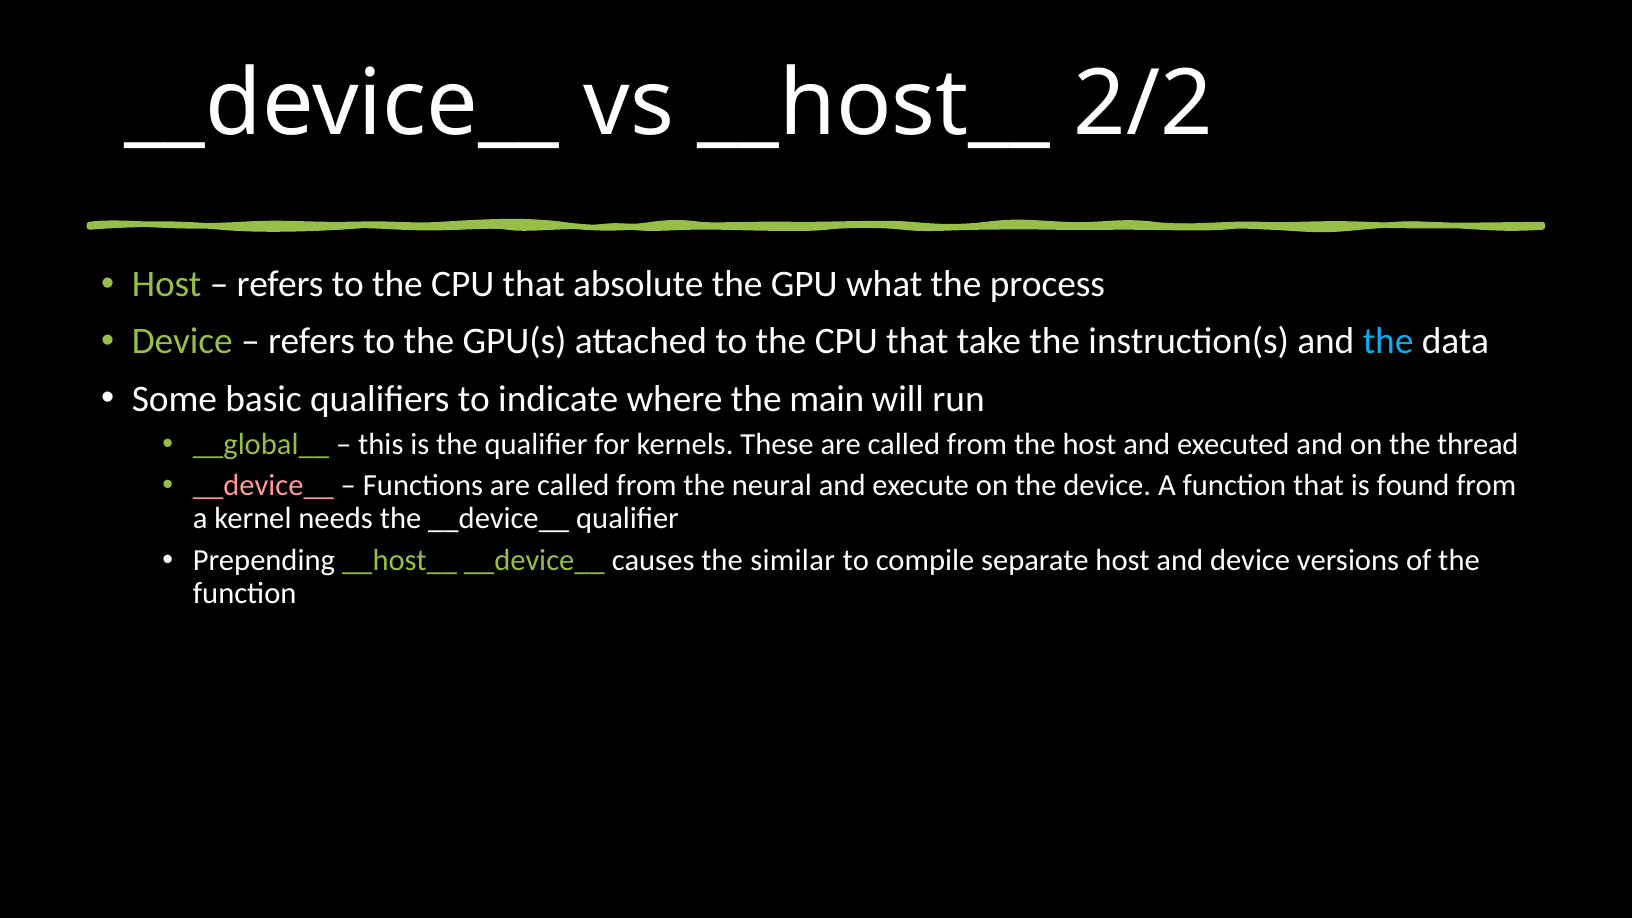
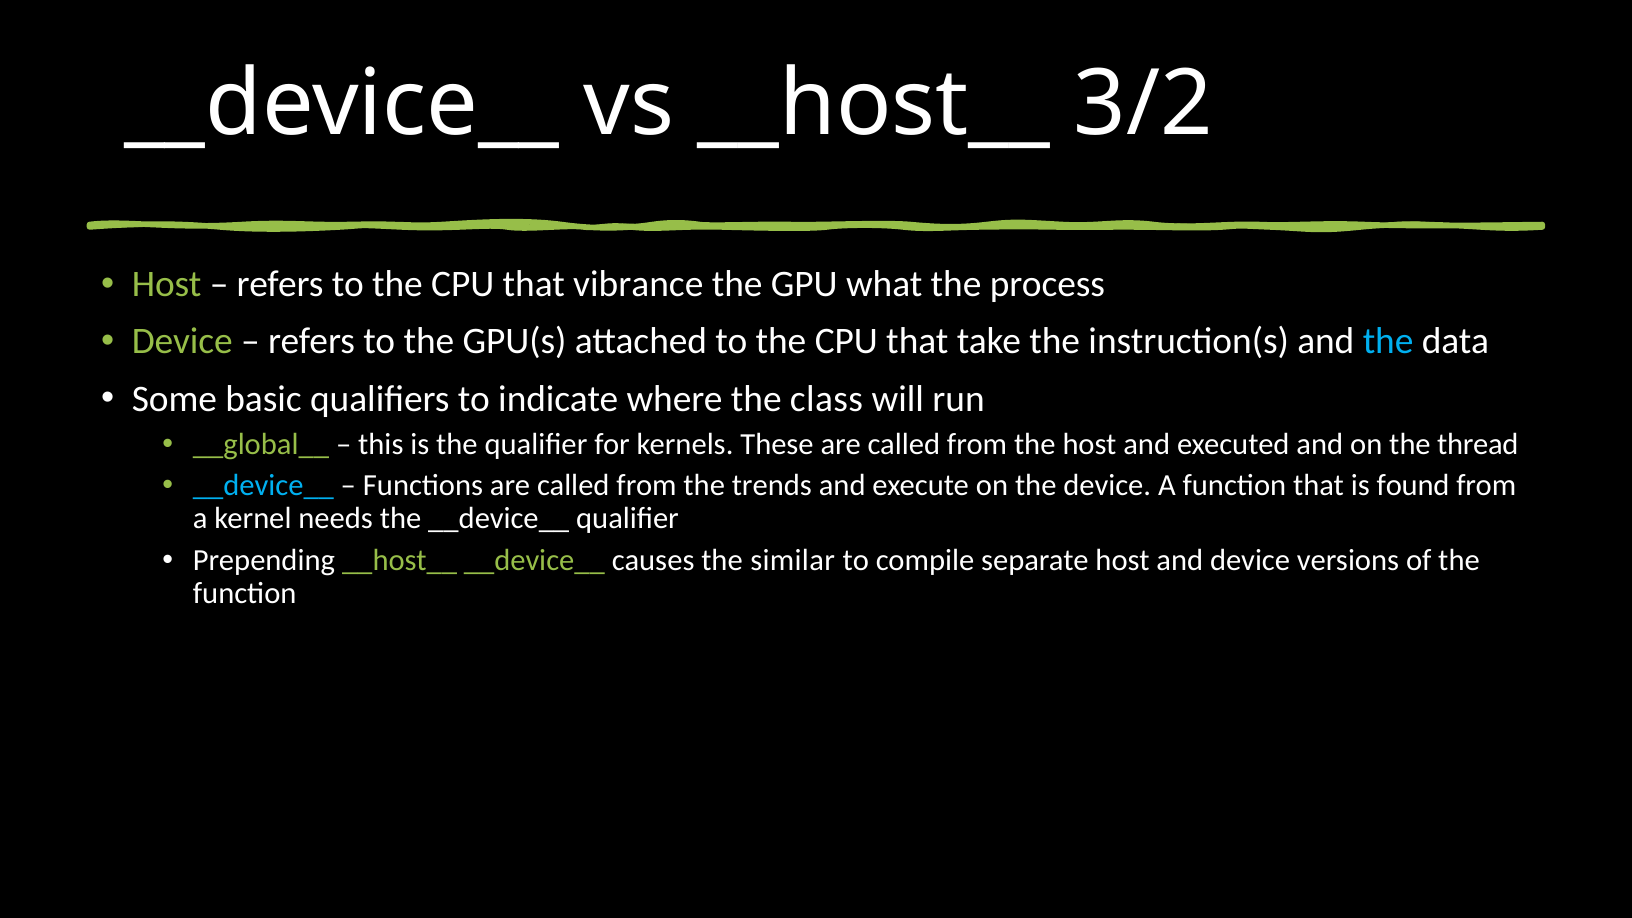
2/2: 2/2 -> 3/2 (1143, 104)
absolute: absolute -> vibrance (638, 284)
main: main -> class (826, 399)
__device__ colour: pink -> light blue (263, 486)
neural: neural -> trends (772, 486)
